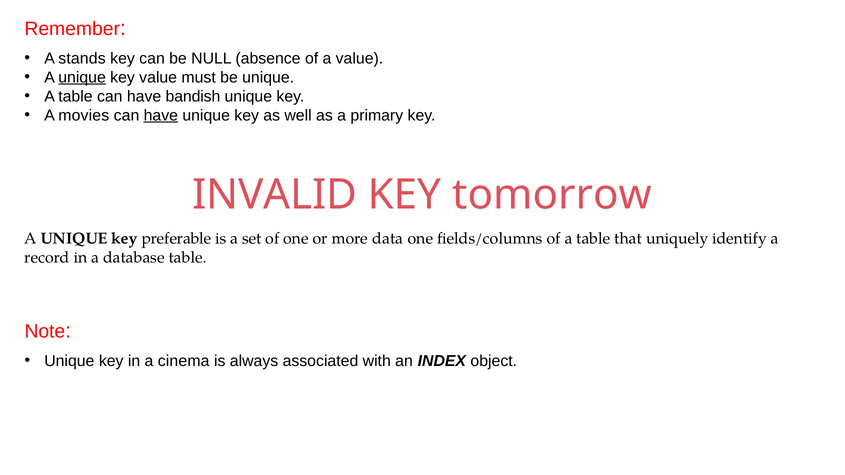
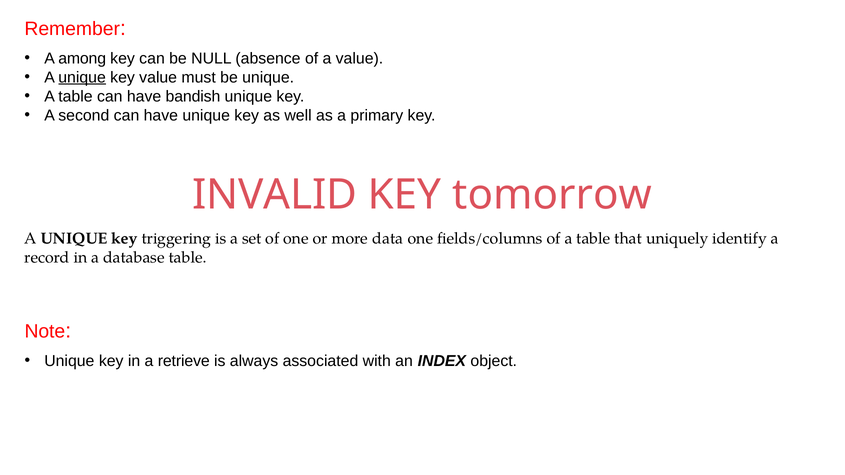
stands: stands -> among (82, 58)
movies: movies -> second (84, 115)
have underline: present -> none (161, 115)
preferable: preferable -> triggering (176, 239)
cinema: cinema -> retrieve (184, 361)
